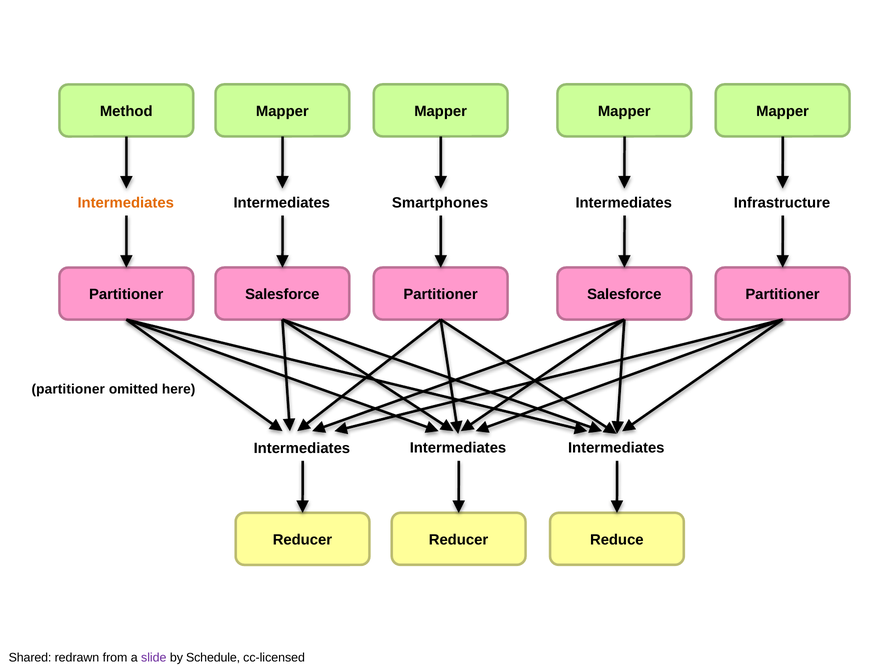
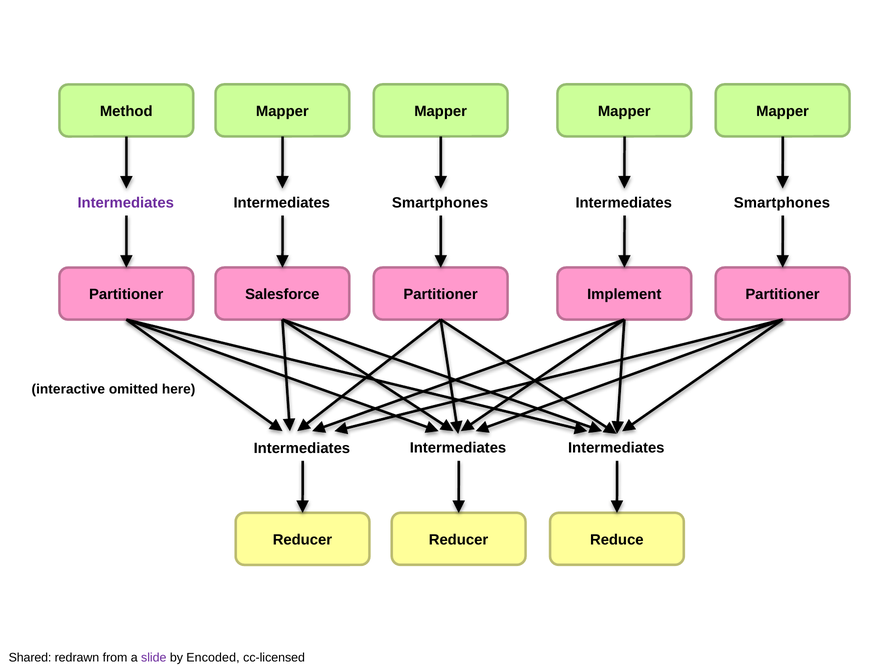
Intermediates colour: orange -> purple (126, 203)
Infrastructure: Infrastructure -> Smartphones (782, 203)
Salesforce: Salesforce -> Implement (624, 295)
partitioner: partitioner -> interactive (68, 389)
Schedule: Schedule -> Encoded (213, 658)
